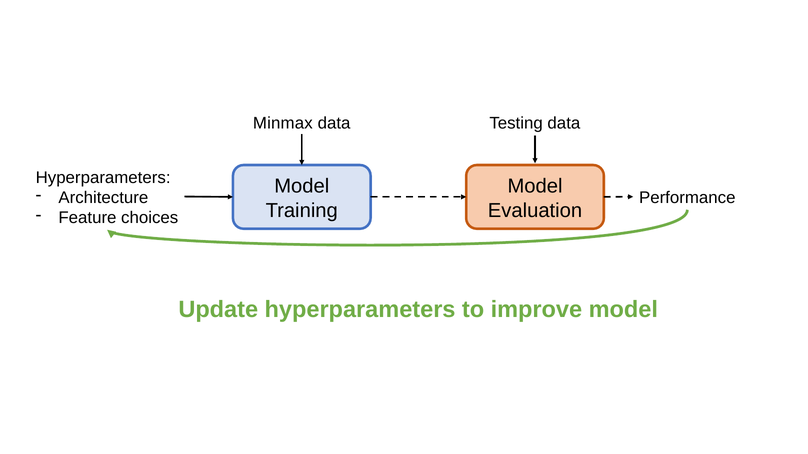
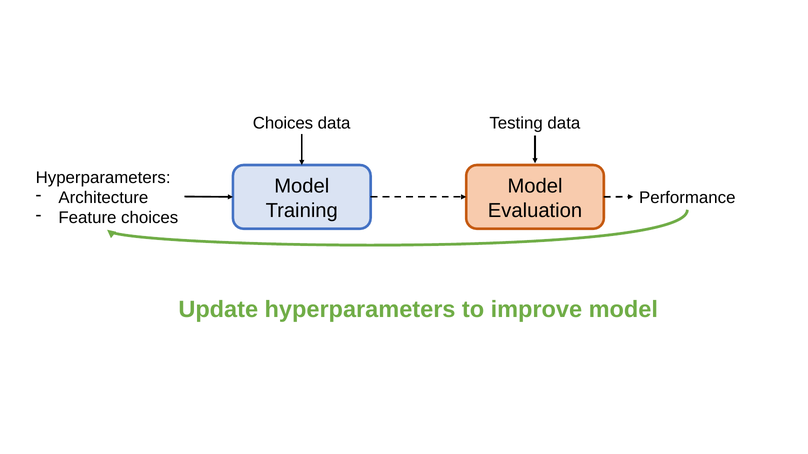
Minmax: Minmax -> Choices (283, 123)
